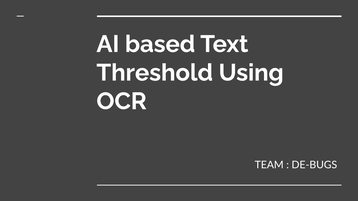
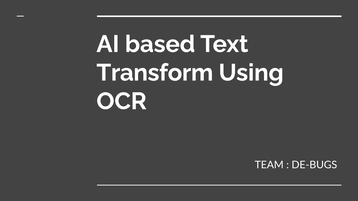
Threshold: Threshold -> Transform (155, 73)
